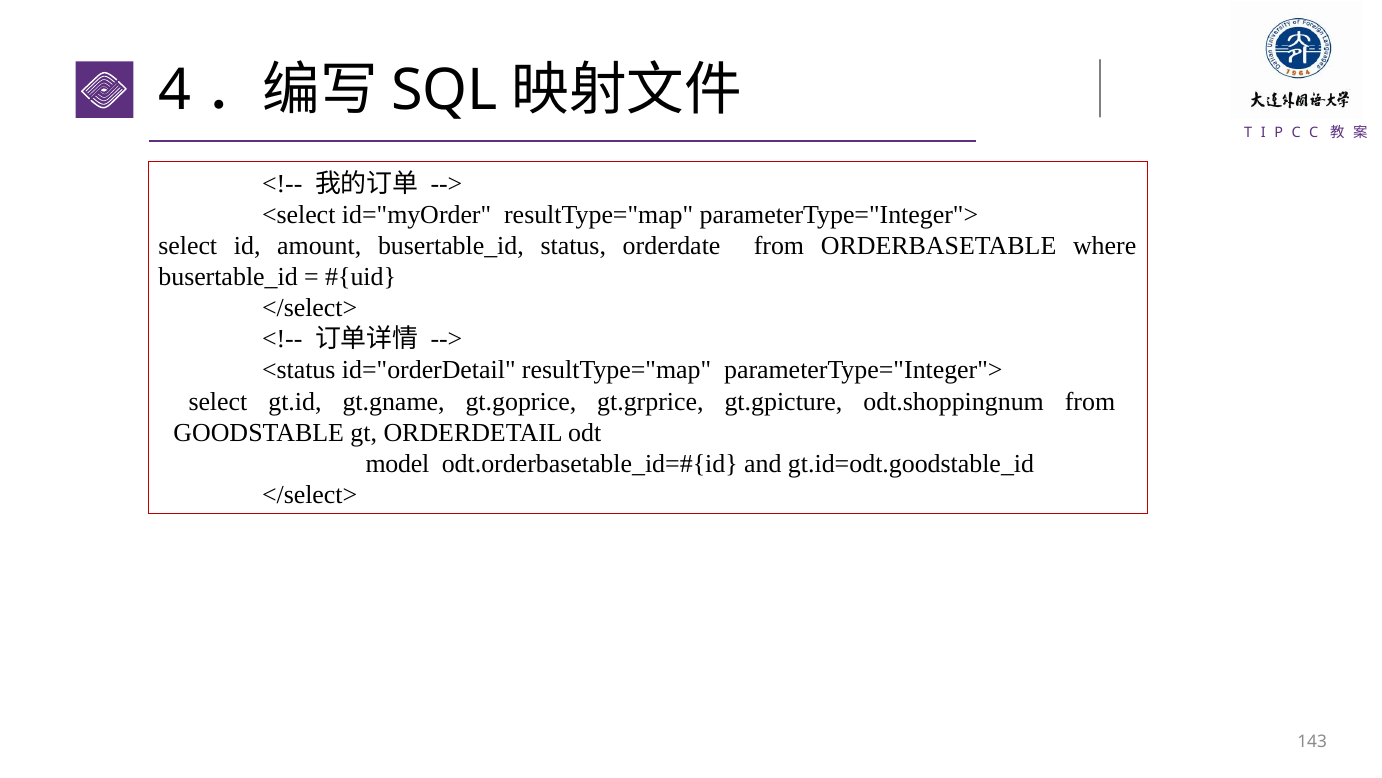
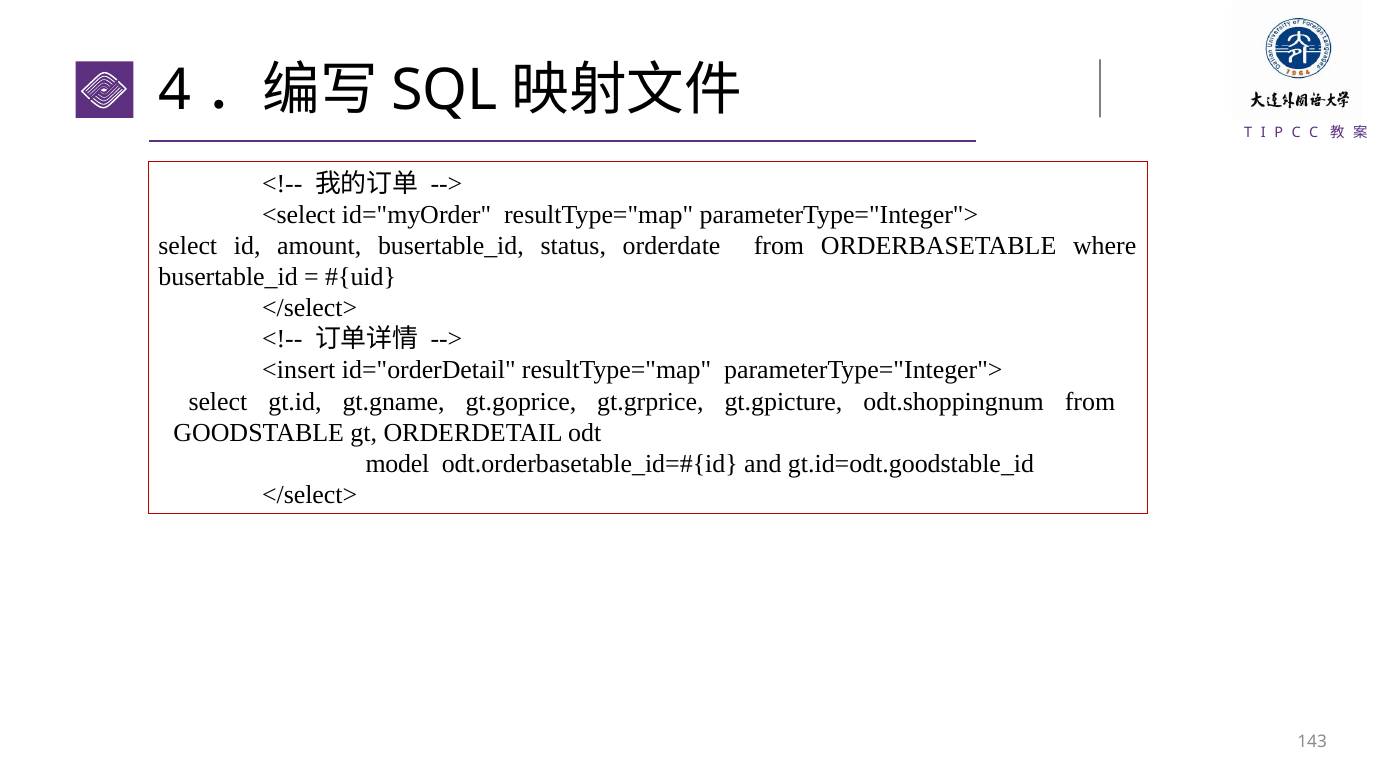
<status: <status -> <insert (299, 370)
